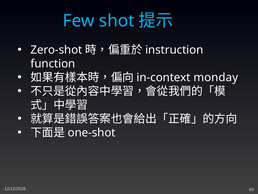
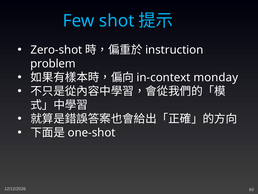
function: function -> problem (53, 64)
